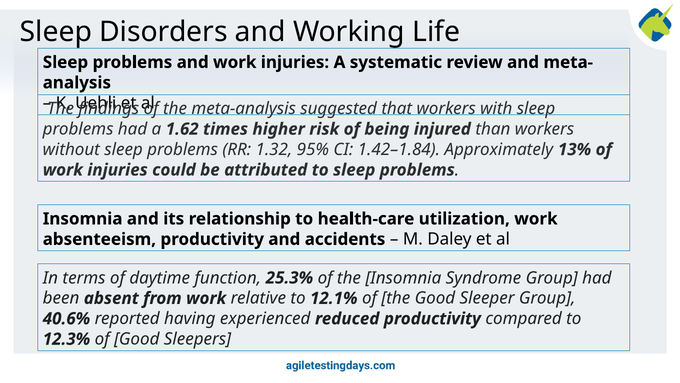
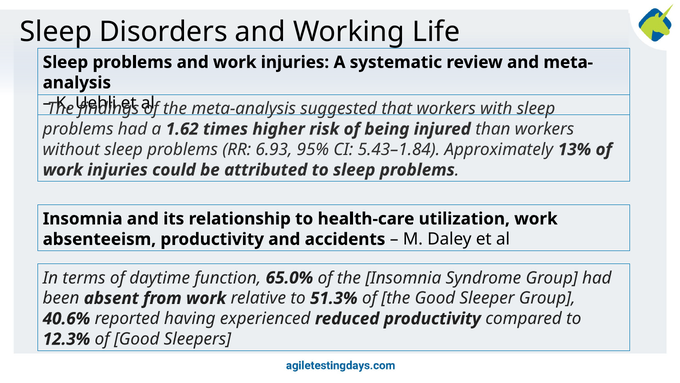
1.32: 1.32 -> 6.93 (274, 149)
1.42–1.84: 1.42–1.84 -> 5.43–1.84 (399, 149)
25.3%: 25.3% -> 65.0% (289, 278)
12.1%: 12.1% -> 51.3% (334, 298)
